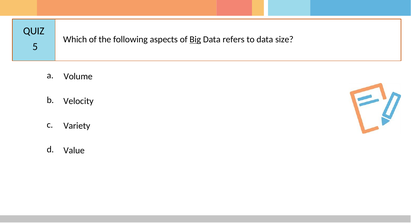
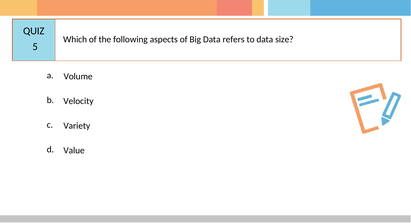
Big underline: present -> none (195, 40)
